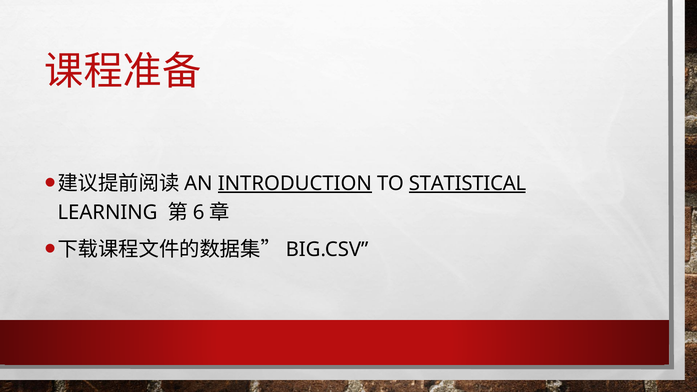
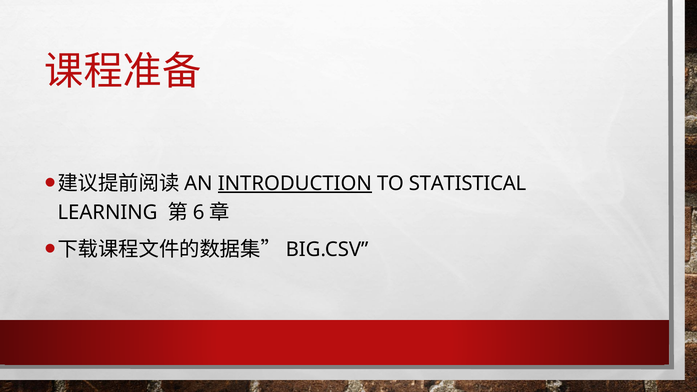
STATISTICAL underline: present -> none (467, 184)
